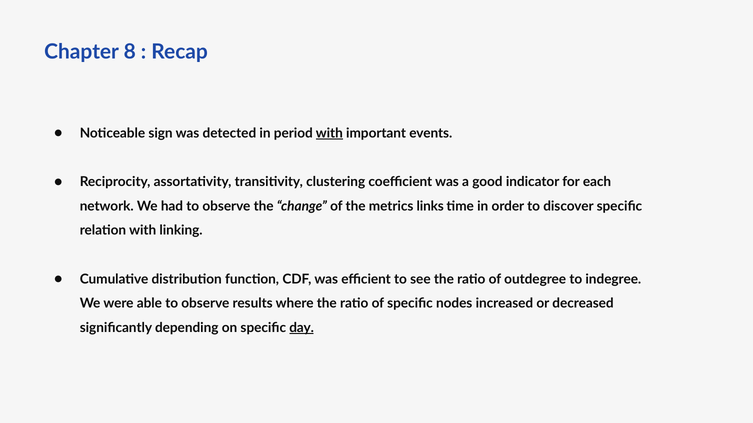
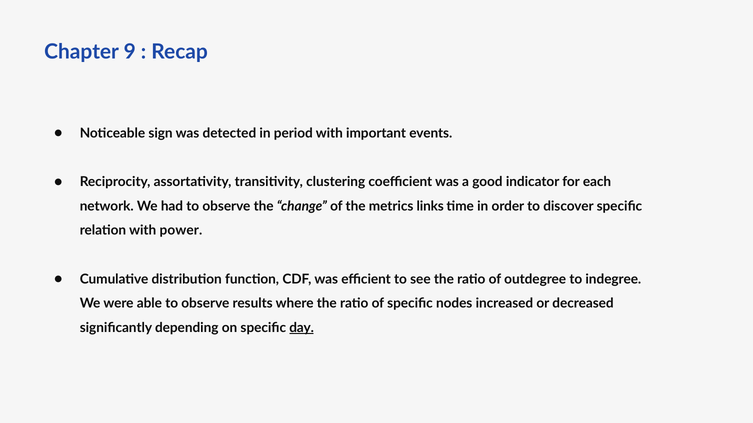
8: 8 -> 9 (130, 52)
with underline: present -> none (329, 133)
linking: linking -> power (181, 231)
